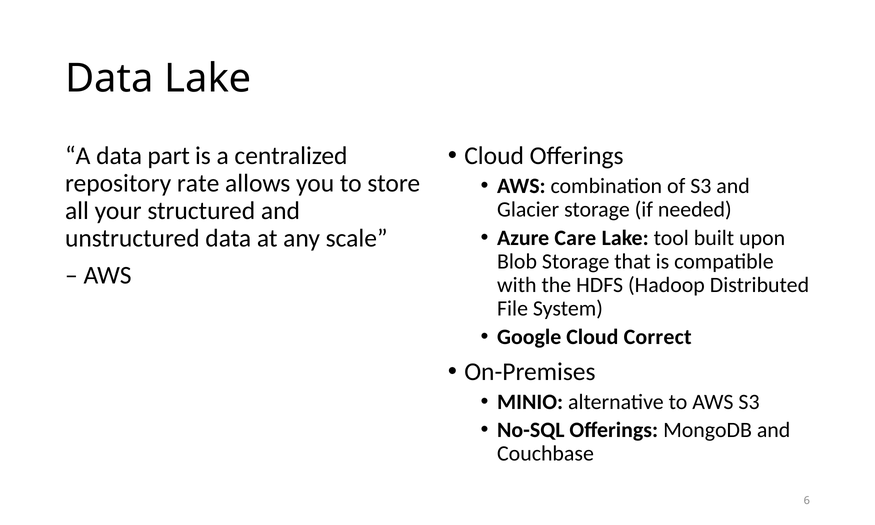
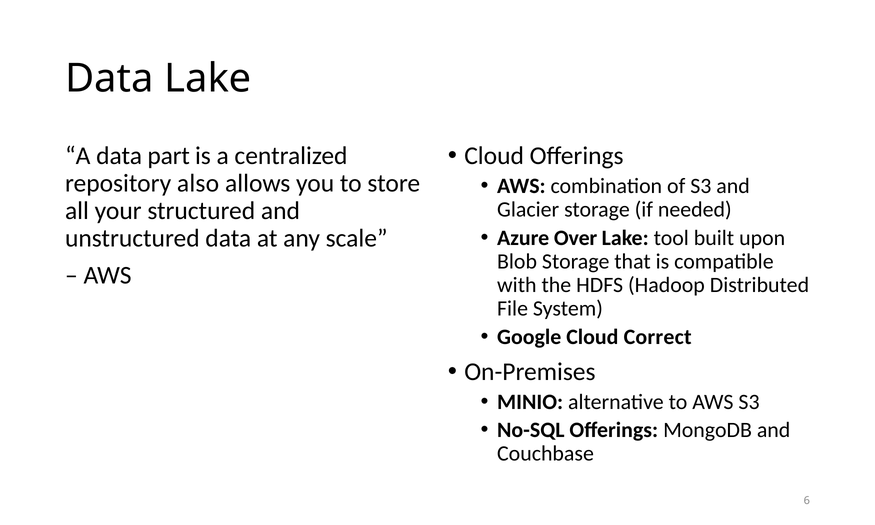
rate: rate -> also (198, 183)
Care: Care -> Over (576, 238)
